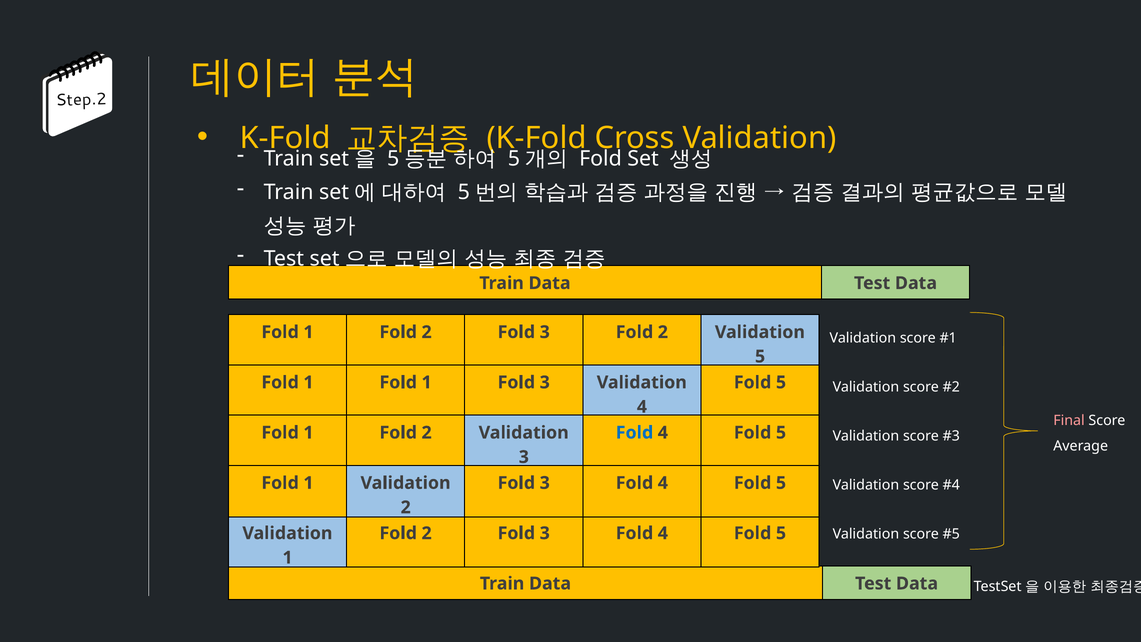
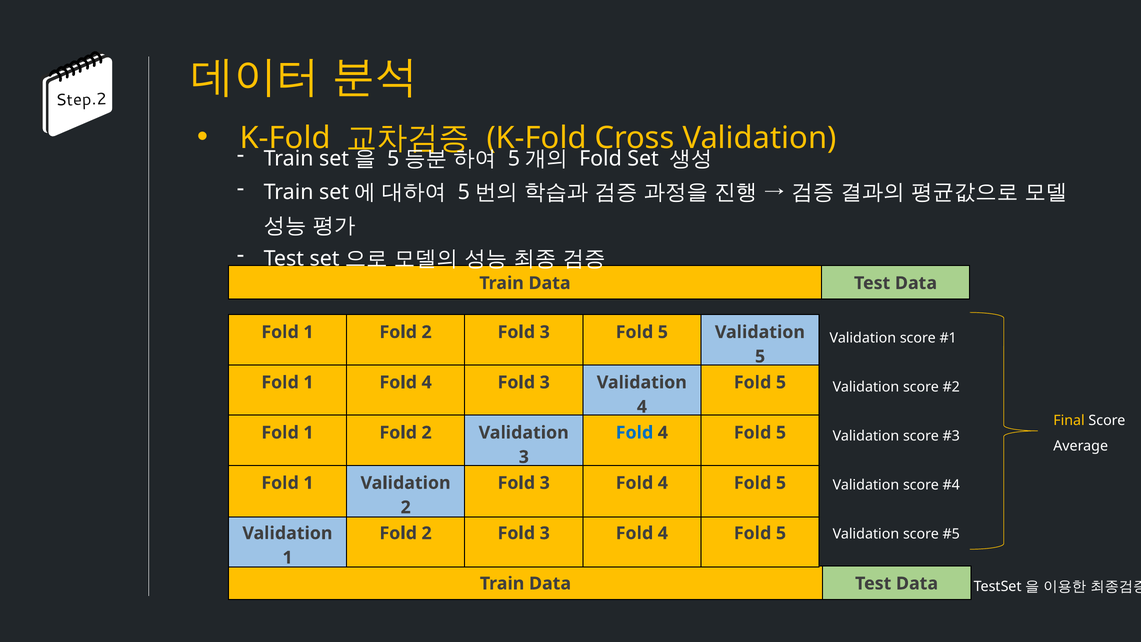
3 Fold 2: 2 -> 5 (663, 332)
1 Fold 1: 1 -> 4 (427, 382)
Final colour: pink -> yellow (1069, 420)
